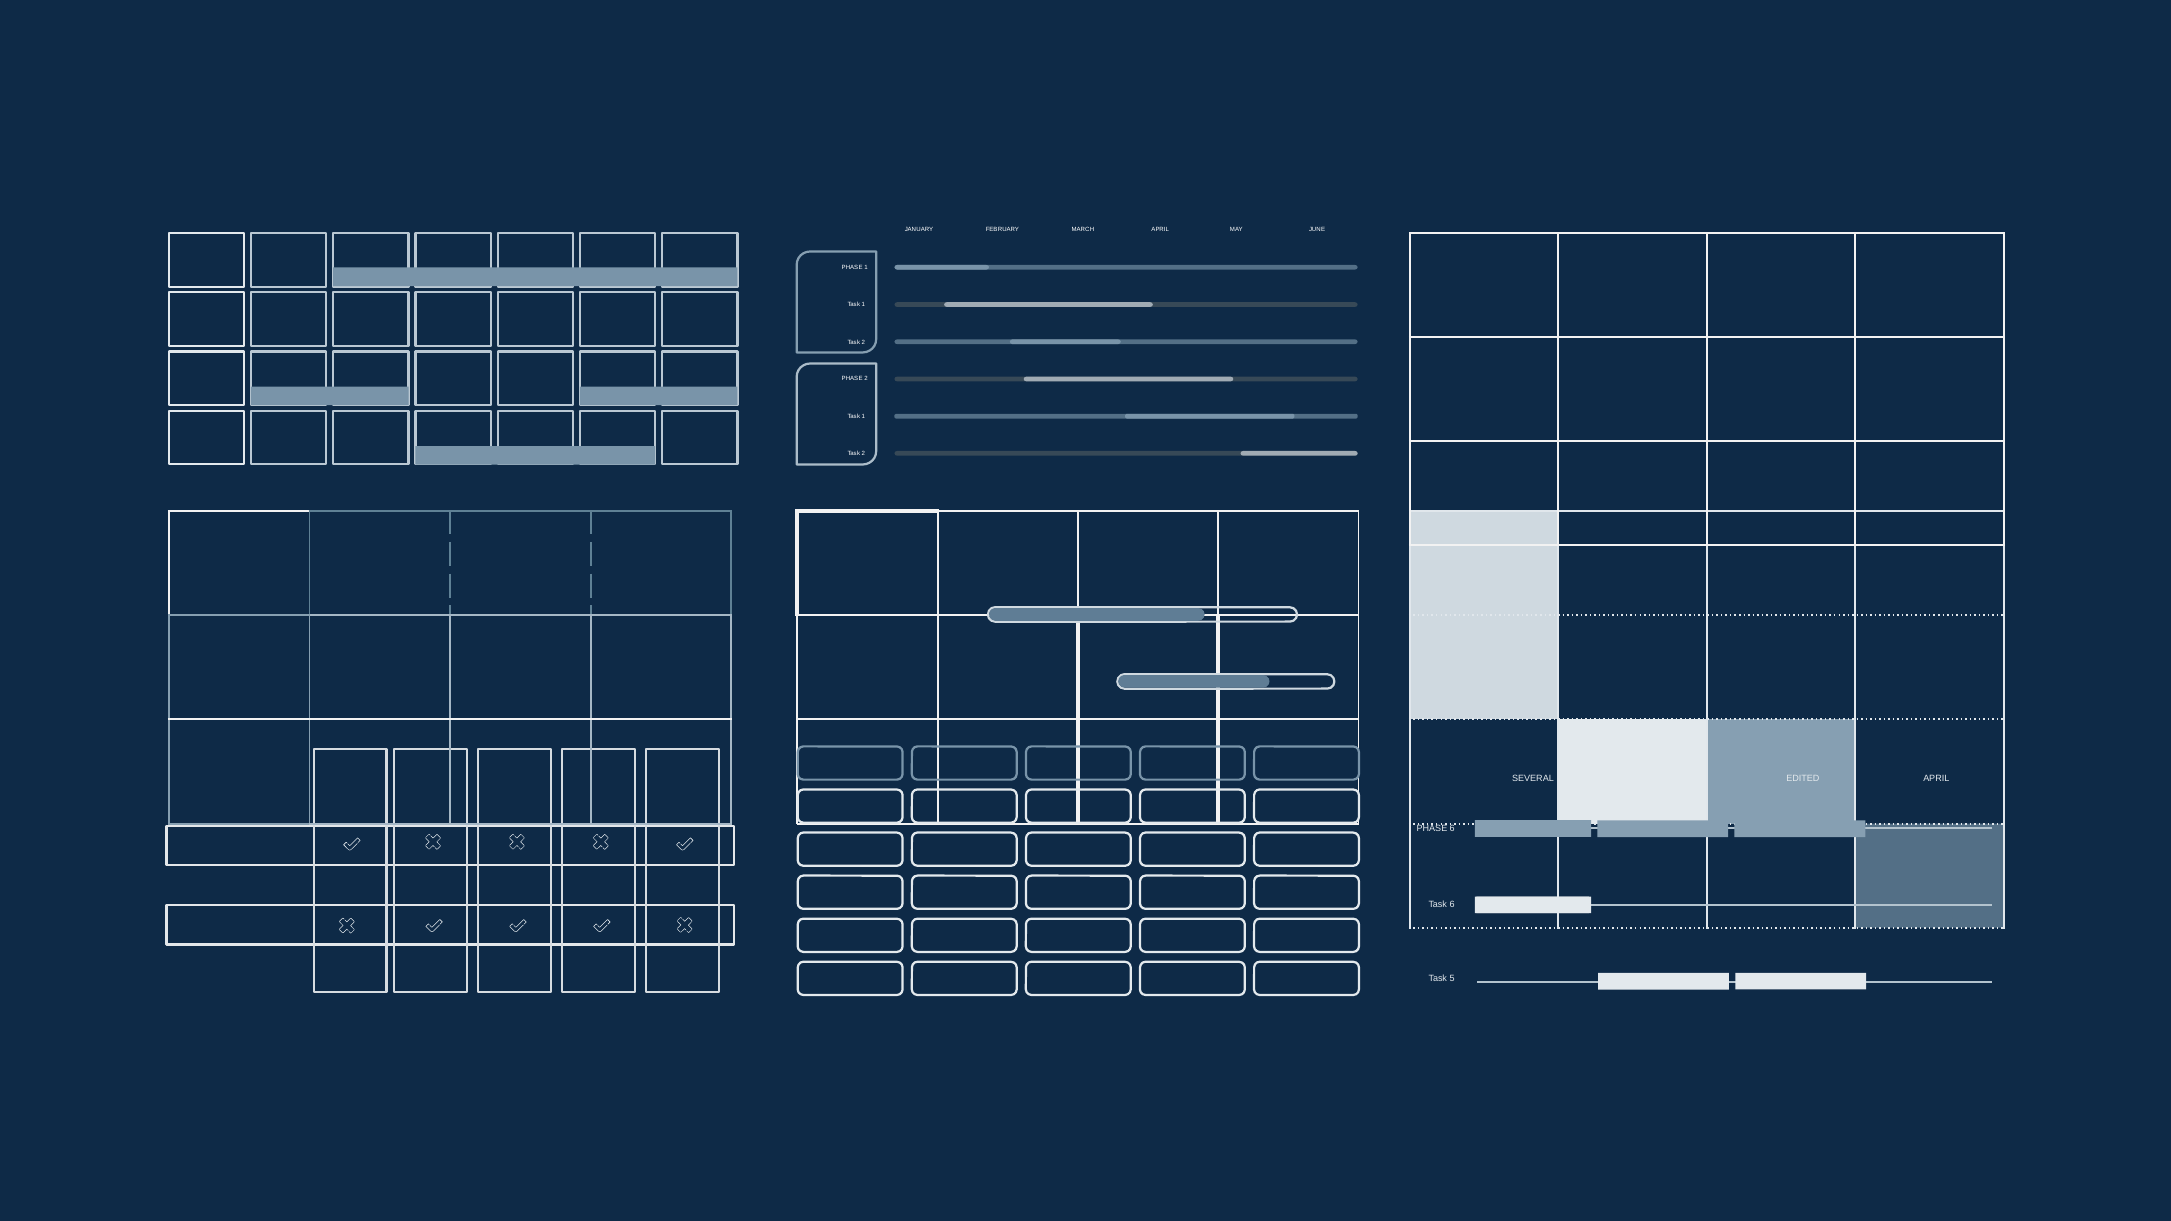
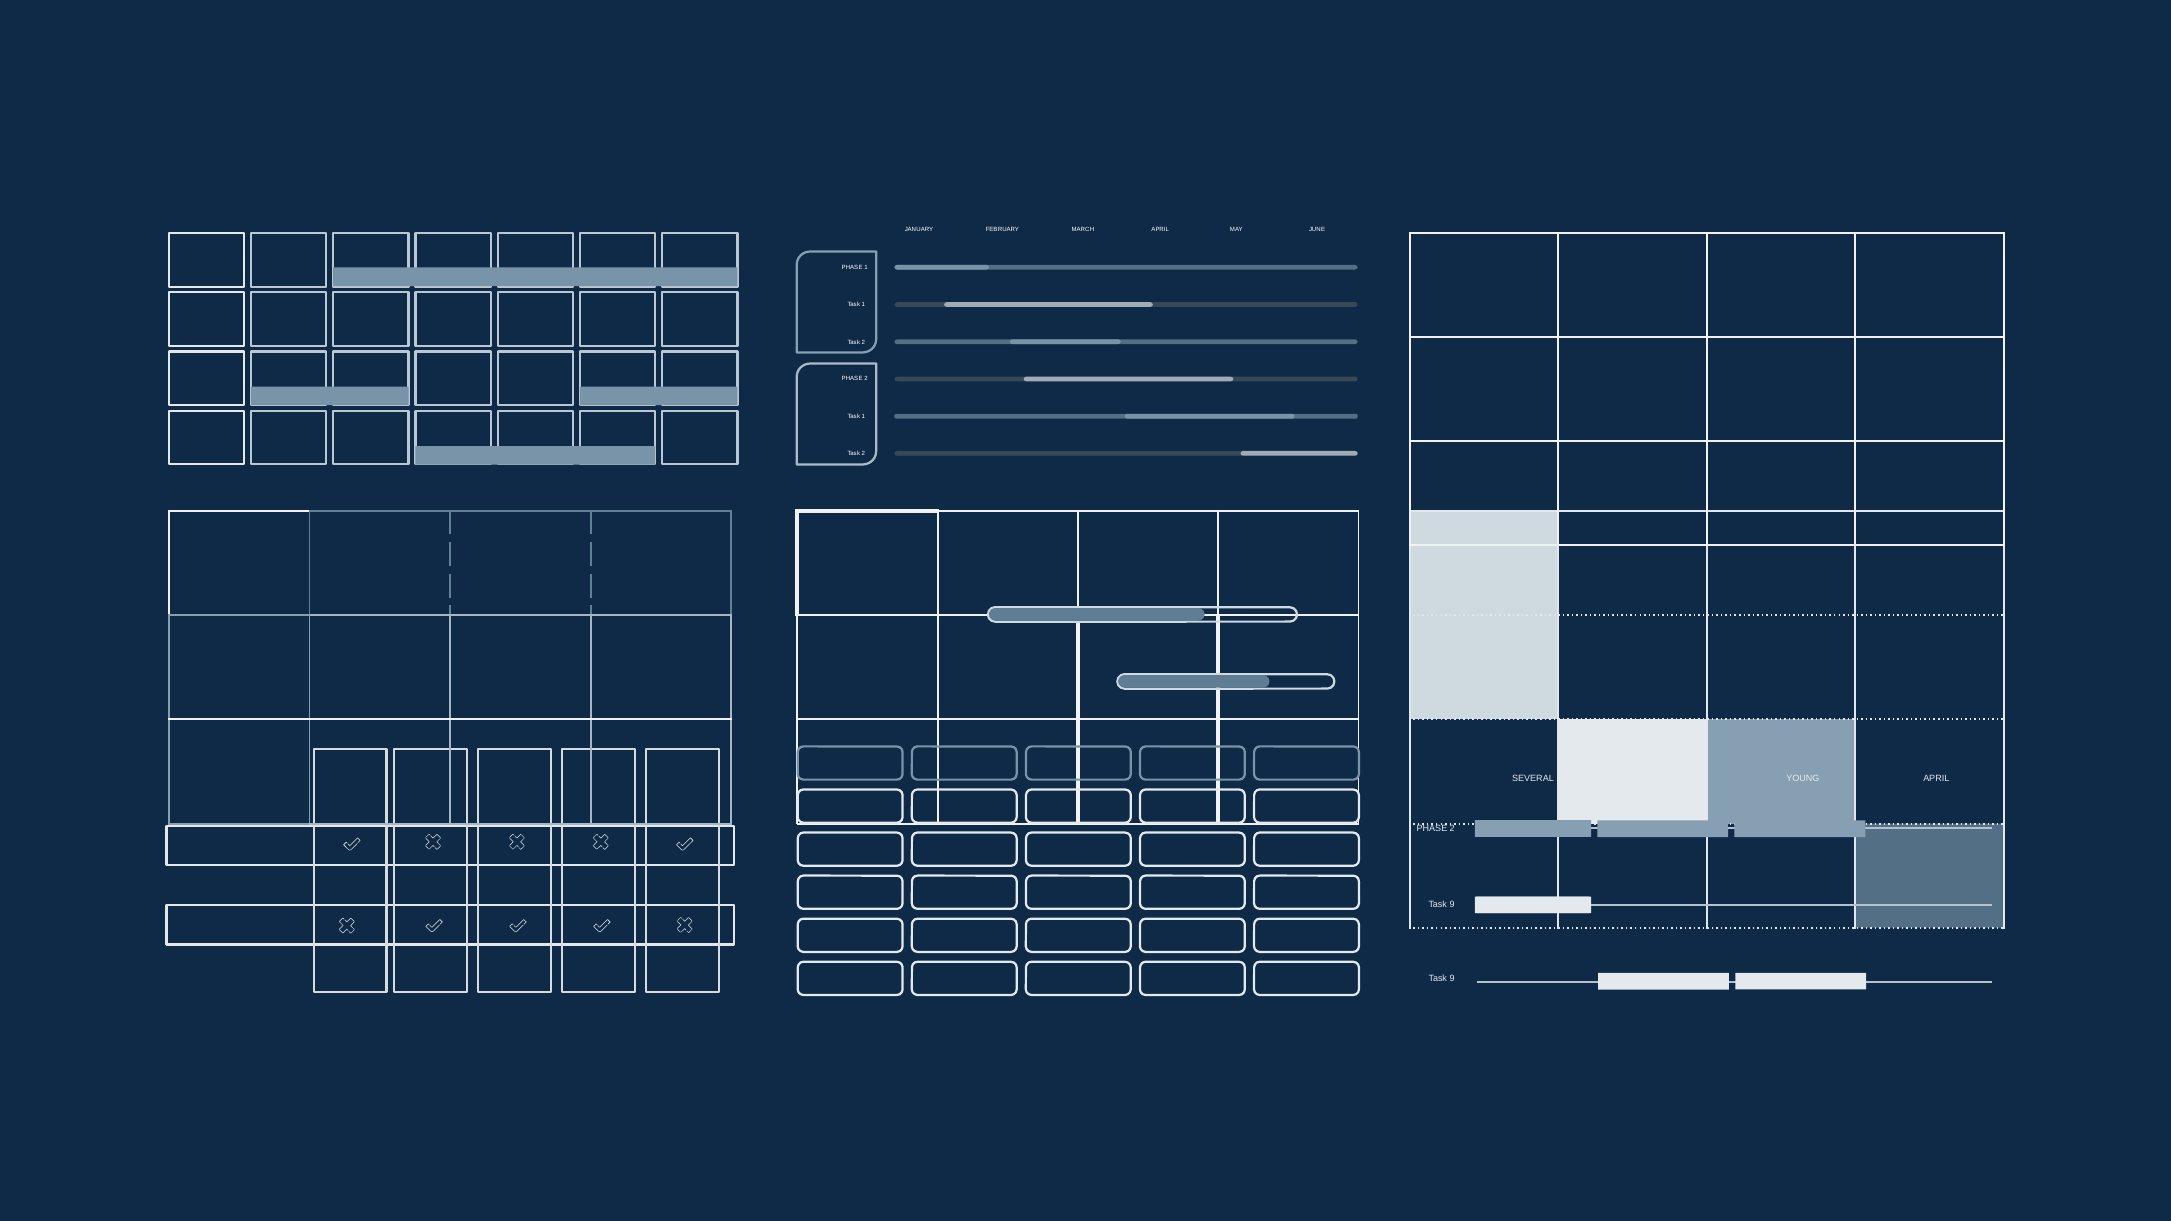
EDITED: EDITED -> YOUNG (1803, 779)
6: 6 -> 2 (1452, 829)
6: 6 -> 9 (1452, 904)
5: 5 -> 9 (1452, 979)
